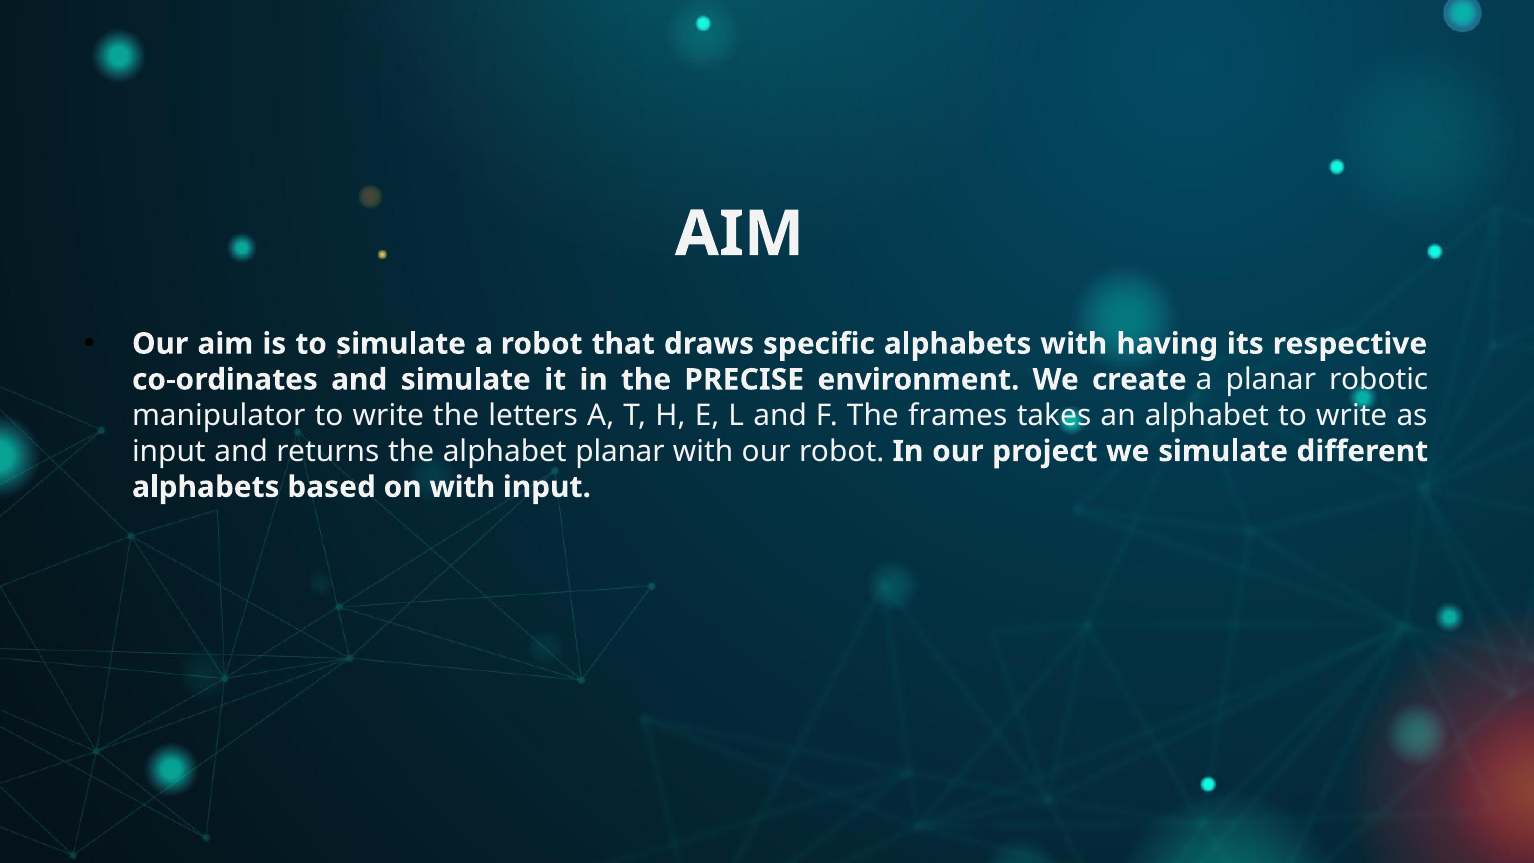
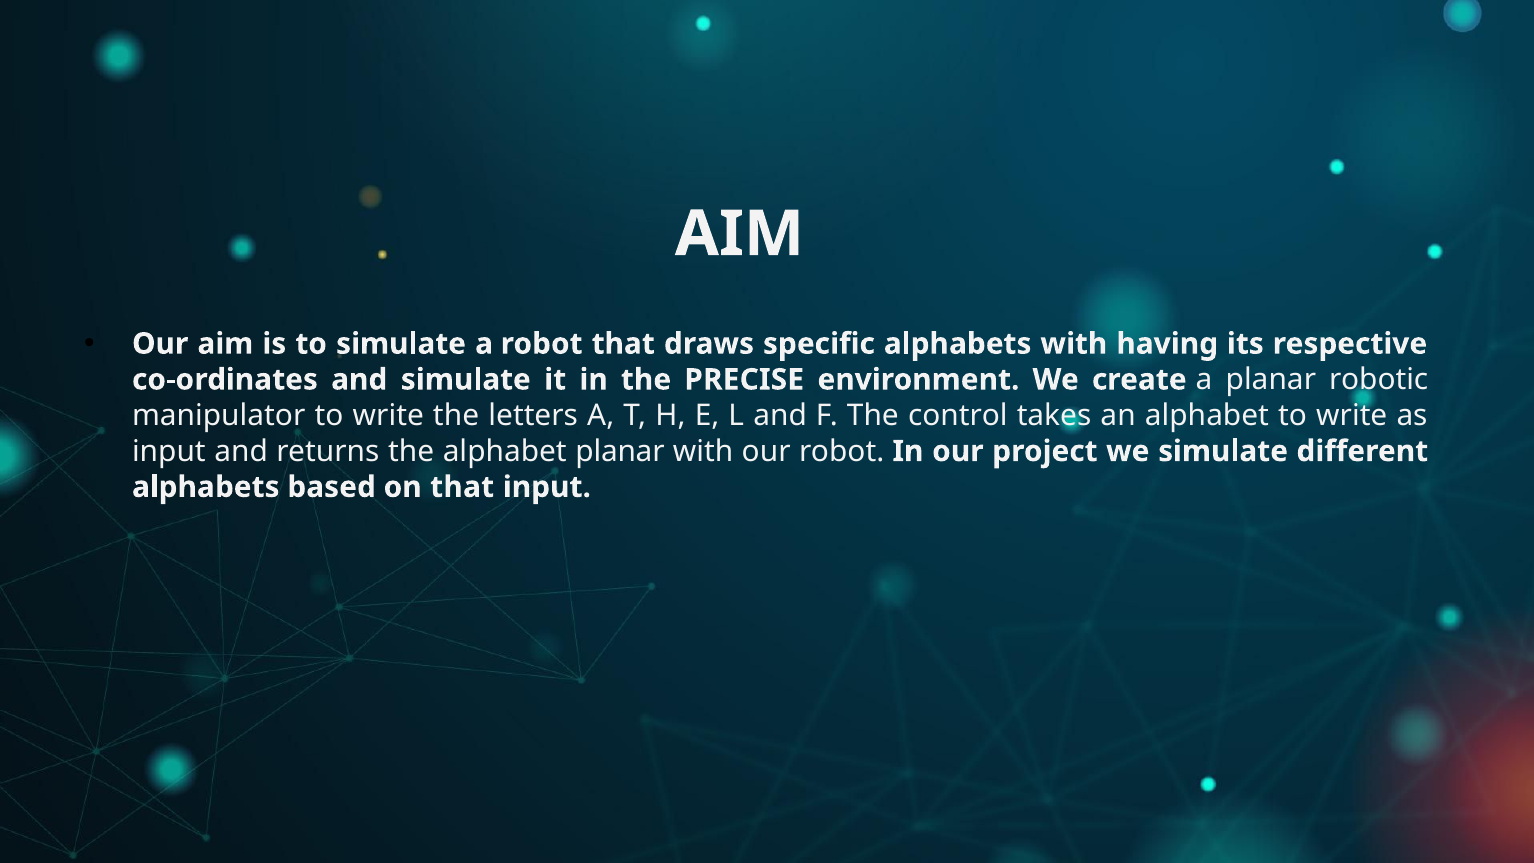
frames: frames -> control (958, 415)
on with: with -> that (462, 487)
